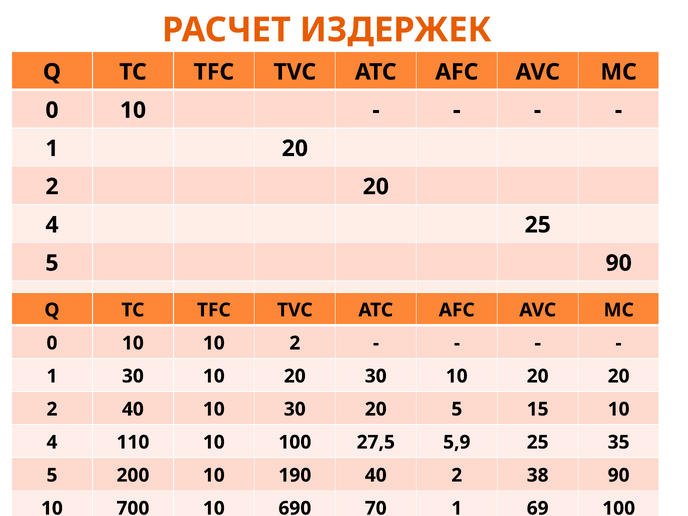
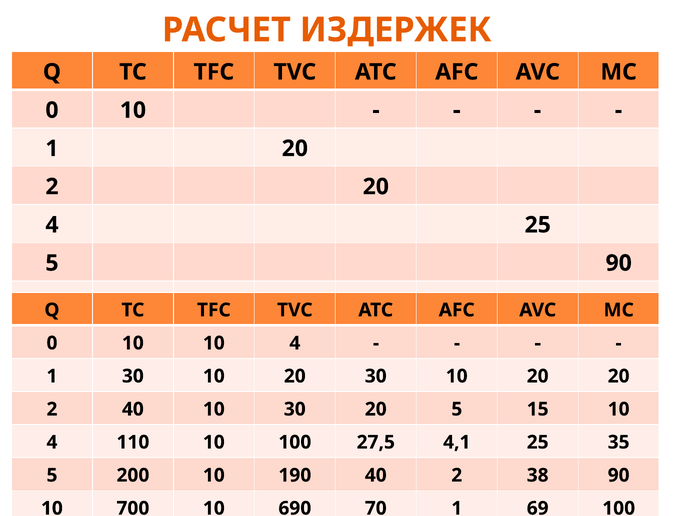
10 10 2: 2 -> 4 (295, 343)
5,9: 5,9 -> 4,1 (457, 442)
